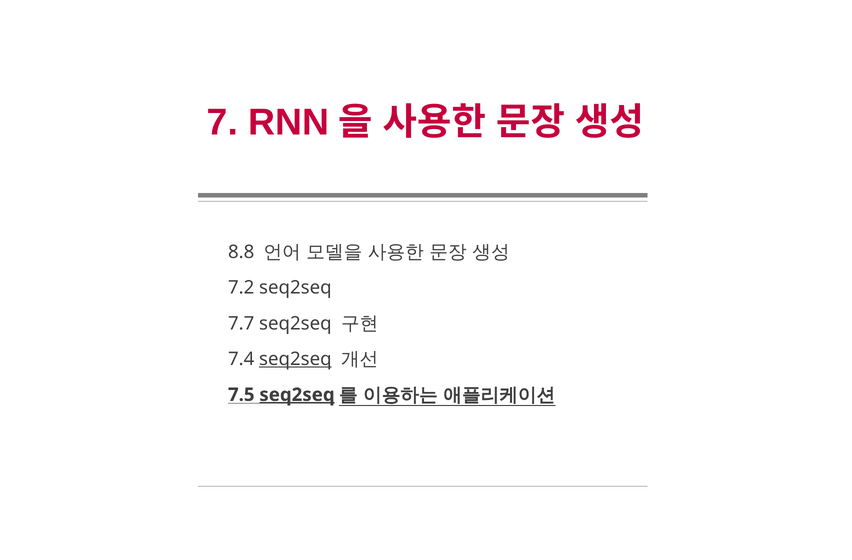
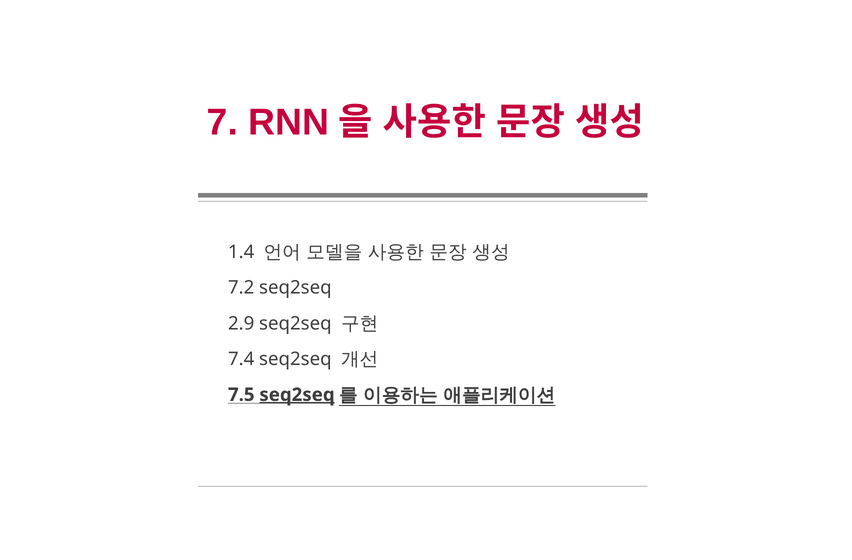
8.8: 8.8 -> 1.4 (241, 252)
7.7: 7.7 -> 2.9 (241, 323)
seq2seq underline: present -> none (295, 359)
